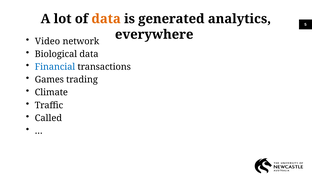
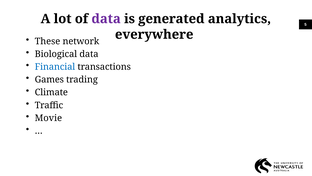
data colour: orange -> purple (106, 19)
Video: Video -> These (47, 41)
Called: Called -> Movie (48, 118)
